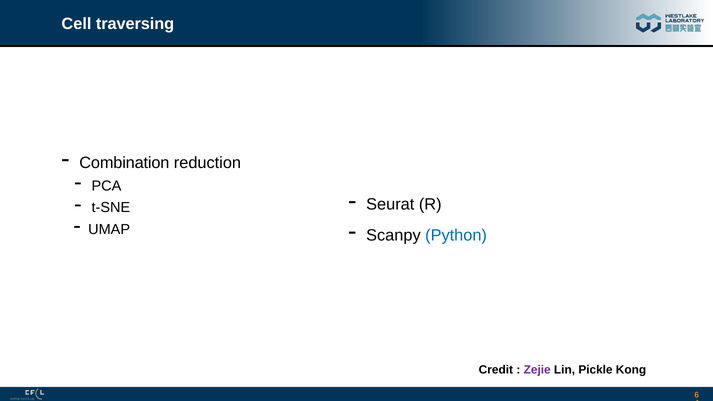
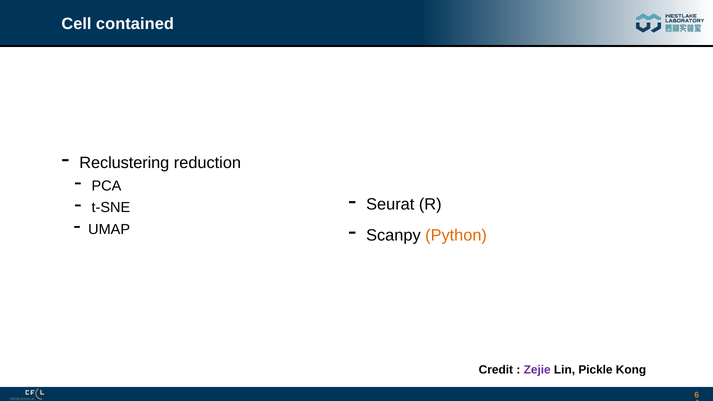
traversing: traversing -> contained (135, 24)
Combination: Combination -> Reclustering (124, 163)
Python colour: blue -> orange (456, 235)
